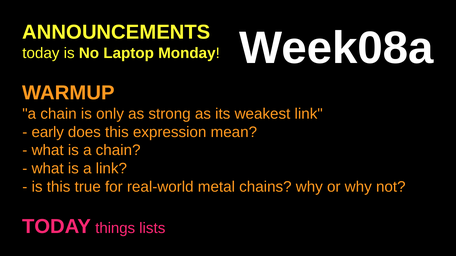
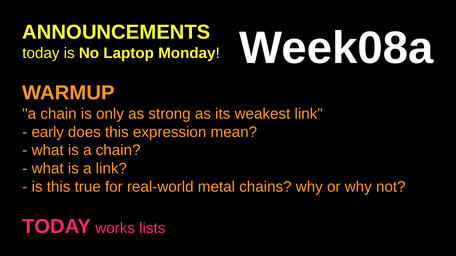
things: things -> works (115, 229)
